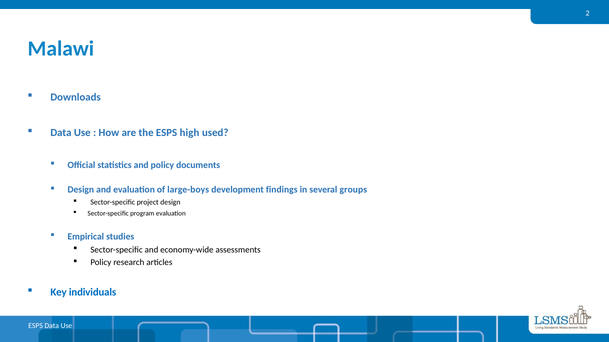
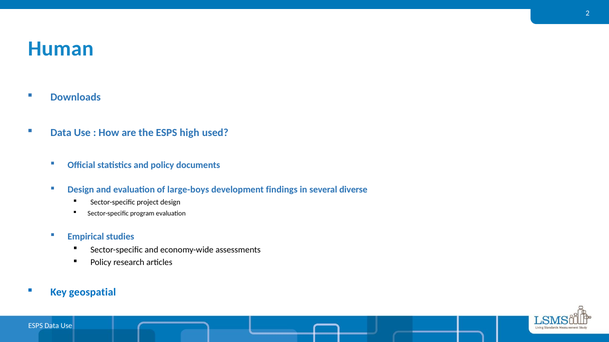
Malawi: Malawi -> Human (61, 49)
groups: groups -> diverse (353, 190)
individuals: individuals -> geospatial (92, 293)
